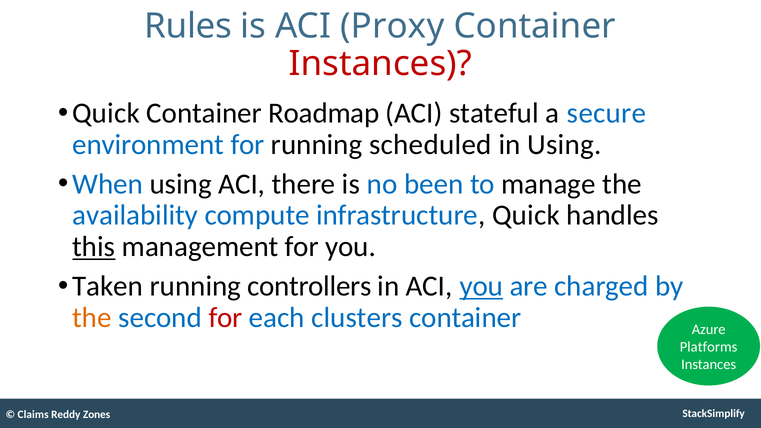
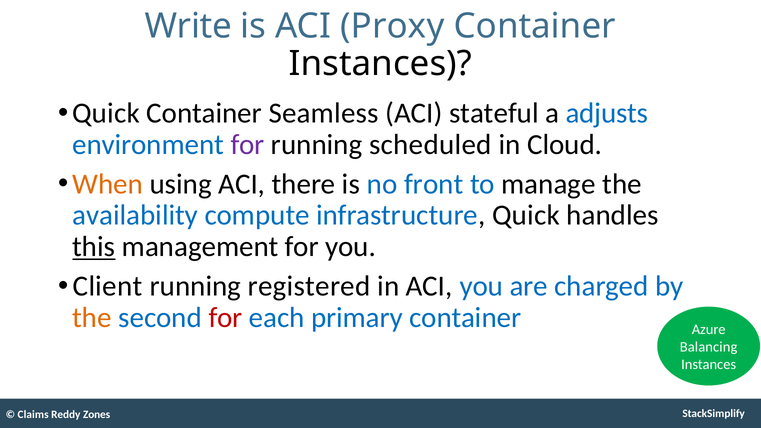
Rules: Rules -> Write (188, 26)
Instances colour: red -> black (380, 64)
Roadmap: Roadmap -> Seamless (324, 113)
secure: secure -> adjusts (607, 113)
for colour: blue -> purple (248, 145)
in Using: Using -> Cloud (565, 145)
When colour: blue -> orange (108, 184)
been: been -> front (434, 184)
Taken: Taken -> Client (108, 286)
controllers: controllers -> registered (309, 286)
you underline: present -> none (481, 286)
clusters: clusters -> primary (357, 318)
Platforms: Platforms -> Balancing (709, 347)
